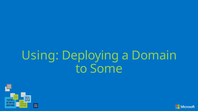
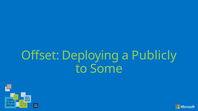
Using: Using -> Offset (40, 56)
Domain: Domain -> Publicly (154, 56)
